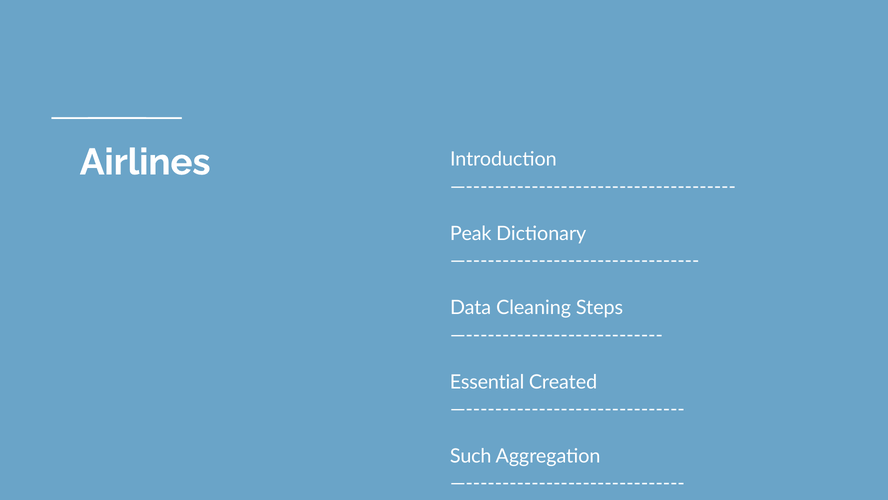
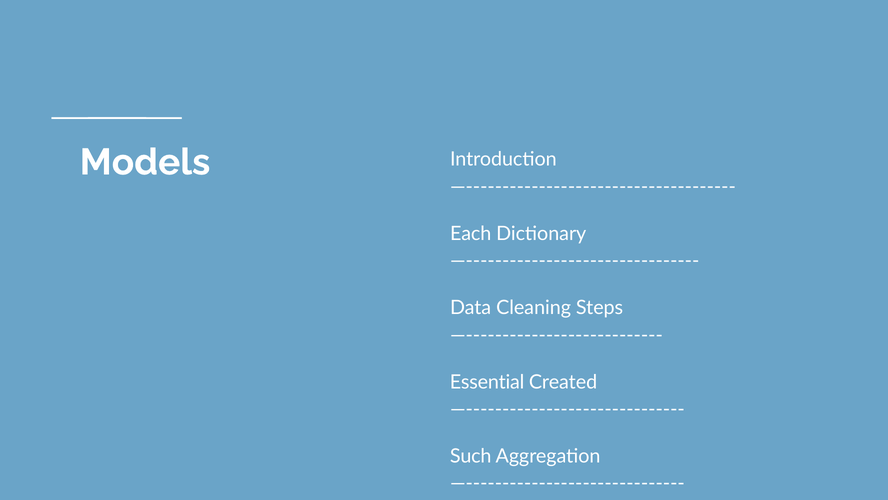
Airlines: Airlines -> Models (145, 162)
Peak: Peak -> Each (471, 233)
